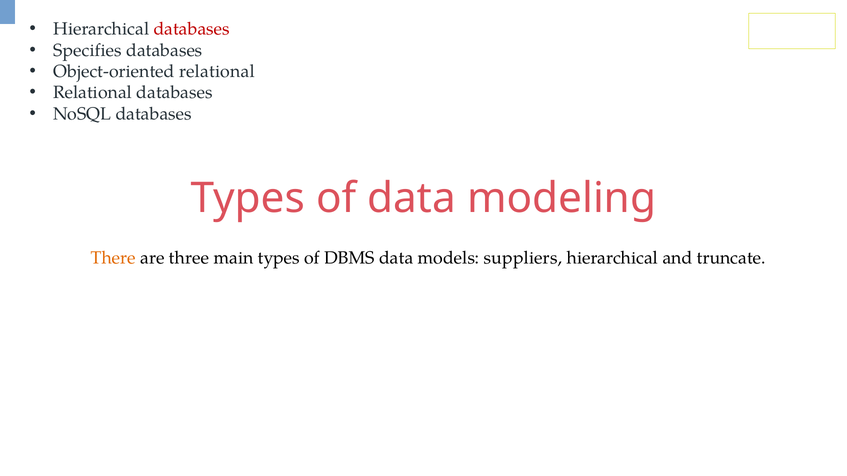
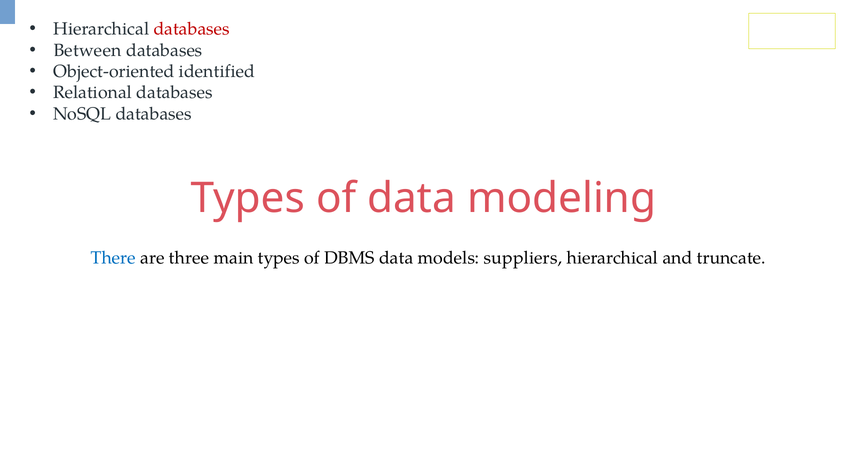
Specifies: Specifies -> Between (87, 50)
Object-oriented relational: relational -> identified (217, 71)
There colour: orange -> blue (113, 258)
